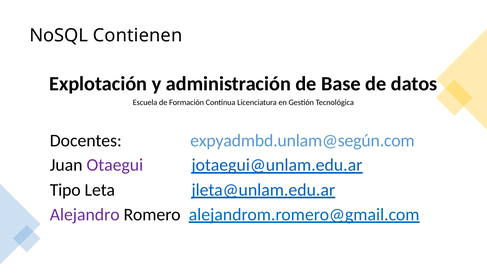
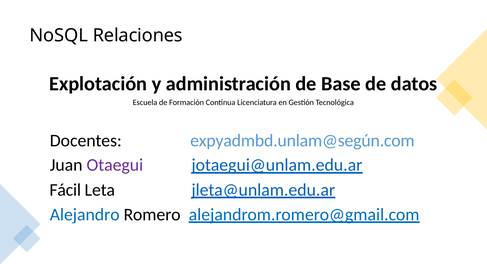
Contienen: Contienen -> Relaciones (138, 35)
Tipo: Tipo -> Fácil (65, 190)
Alejandro colour: purple -> blue (85, 214)
